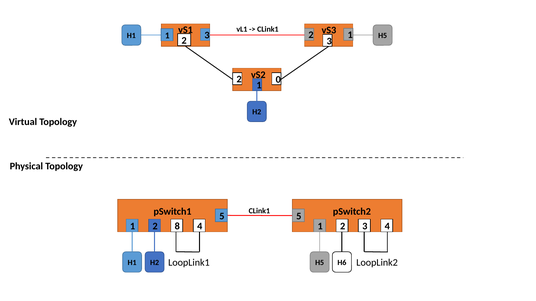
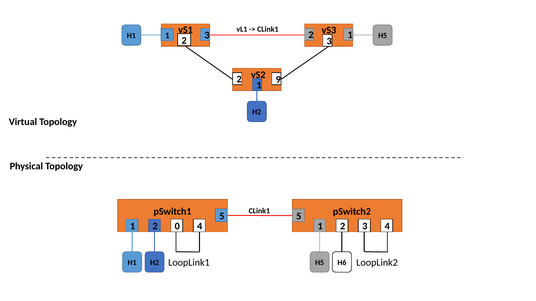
0: 0 -> 9 (278, 80)
8: 8 -> 0 (177, 227)
